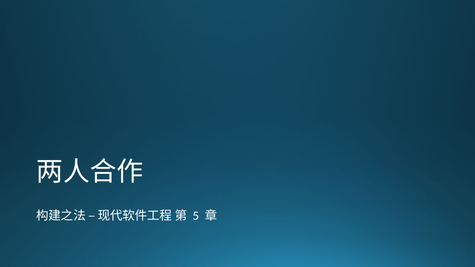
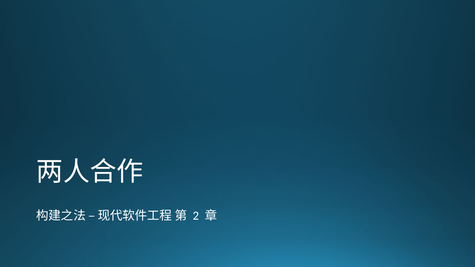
5: 5 -> 2 (196, 216)
